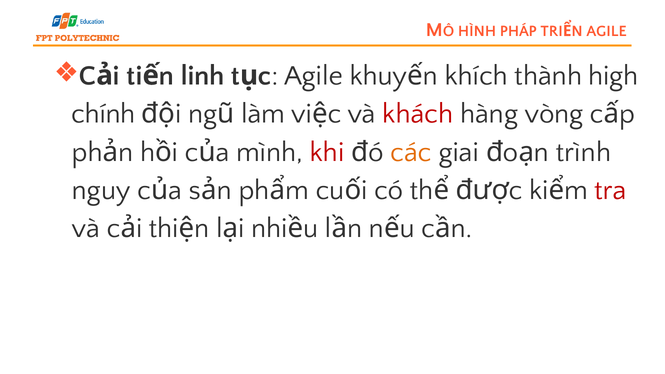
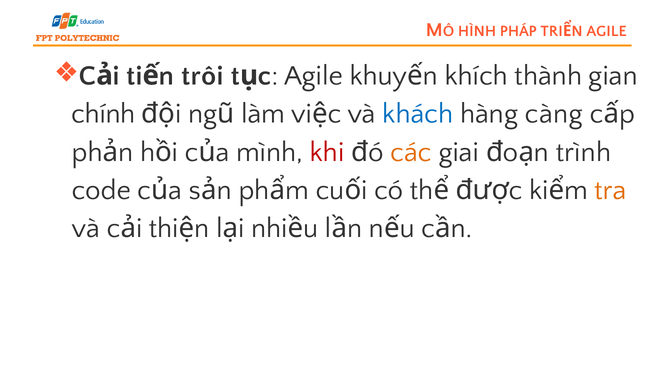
linh: linh -> trôi (202, 75)
high: high -> gian (613, 75)
khách colour: red -> blue (418, 114)
vòng: vòng -> càng (554, 114)
nguy: nguy -> code (101, 190)
tra colour: red -> orange (610, 190)
